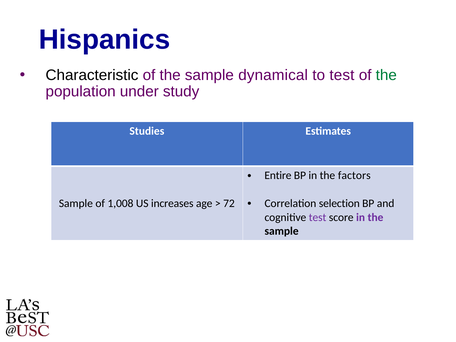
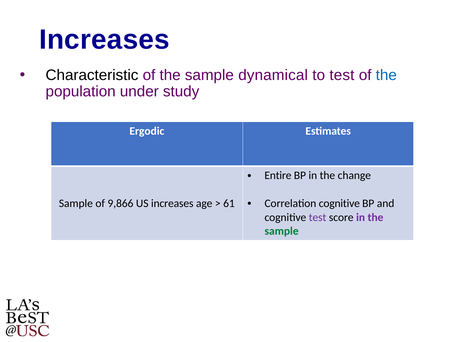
Hispanics: Hispanics -> Increases (104, 40)
the colour: green -> blue (386, 75)
Studies: Studies -> Ergodic (147, 131)
factors: factors -> change (354, 176)
Correlation selection: selection -> cognitive (339, 203)
1,008: 1,008 -> 9,866 (120, 203)
72: 72 -> 61 (229, 203)
sample colour: black -> green (282, 231)
